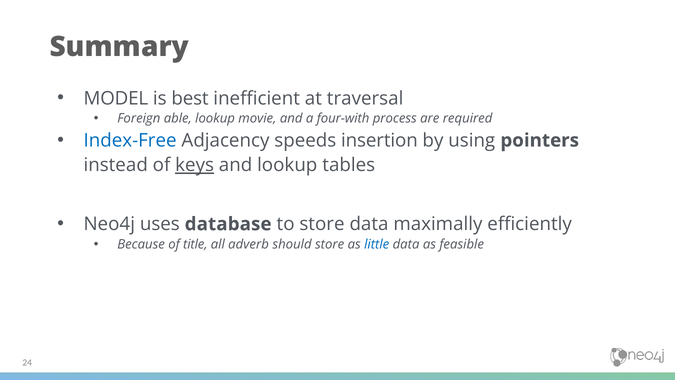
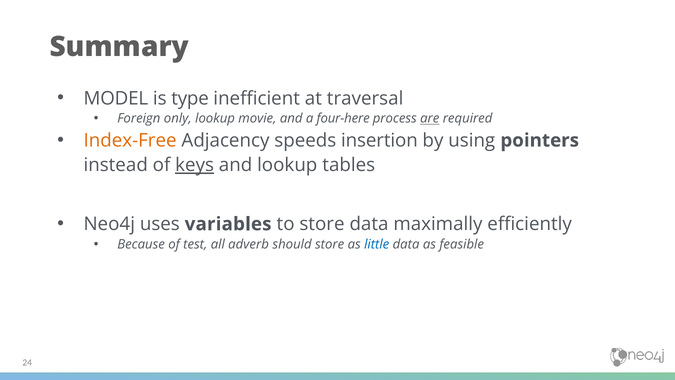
best: best -> type (190, 98)
able: able -> only (178, 119)
four-with: four-with -> four-here (343, 119)
are underline: none -> present (430, 119)
Index-Free colour: blue -> orange (130, 140)
database: database -> variables (228, 224)
title: title -> test (195, 244)
